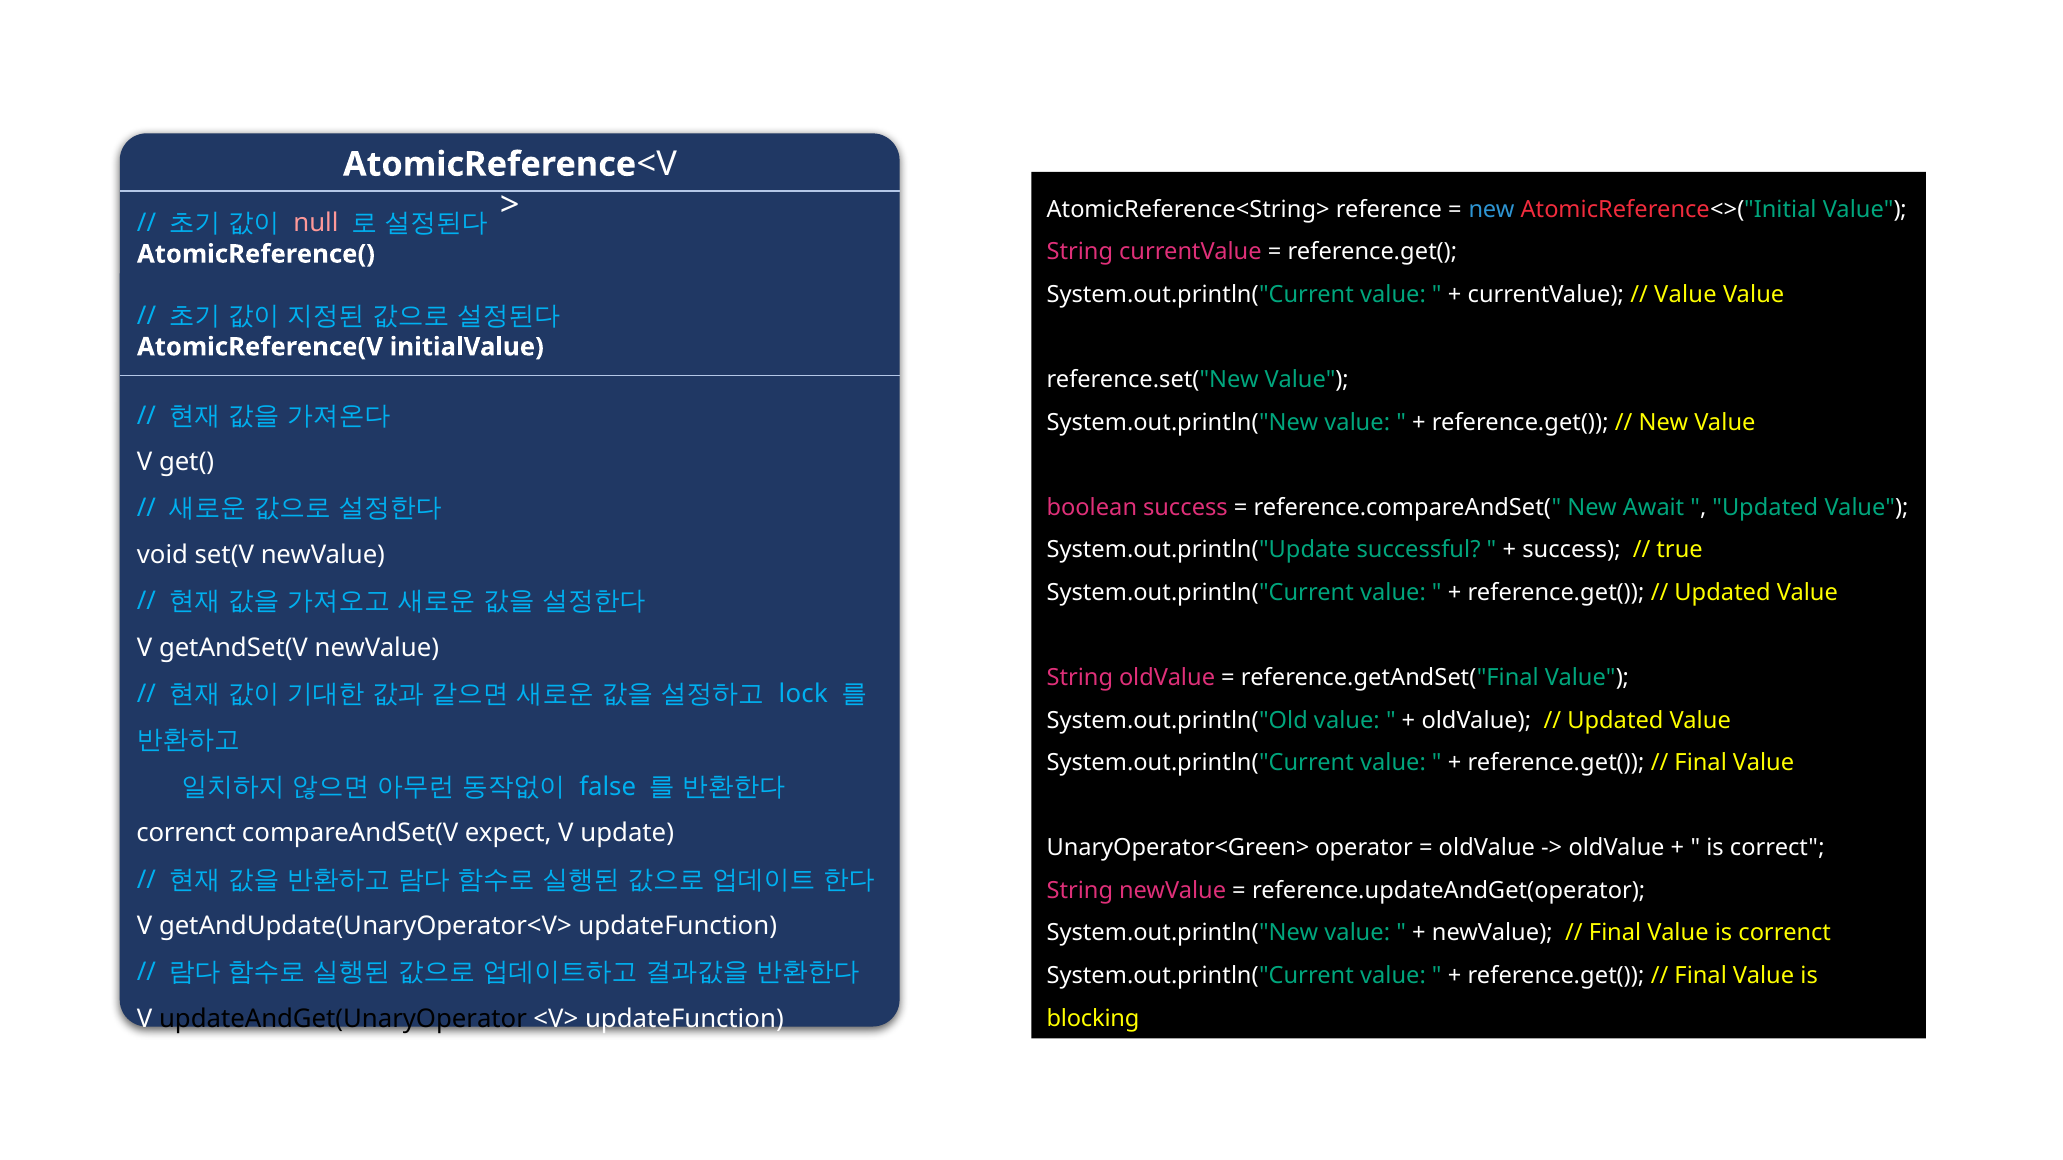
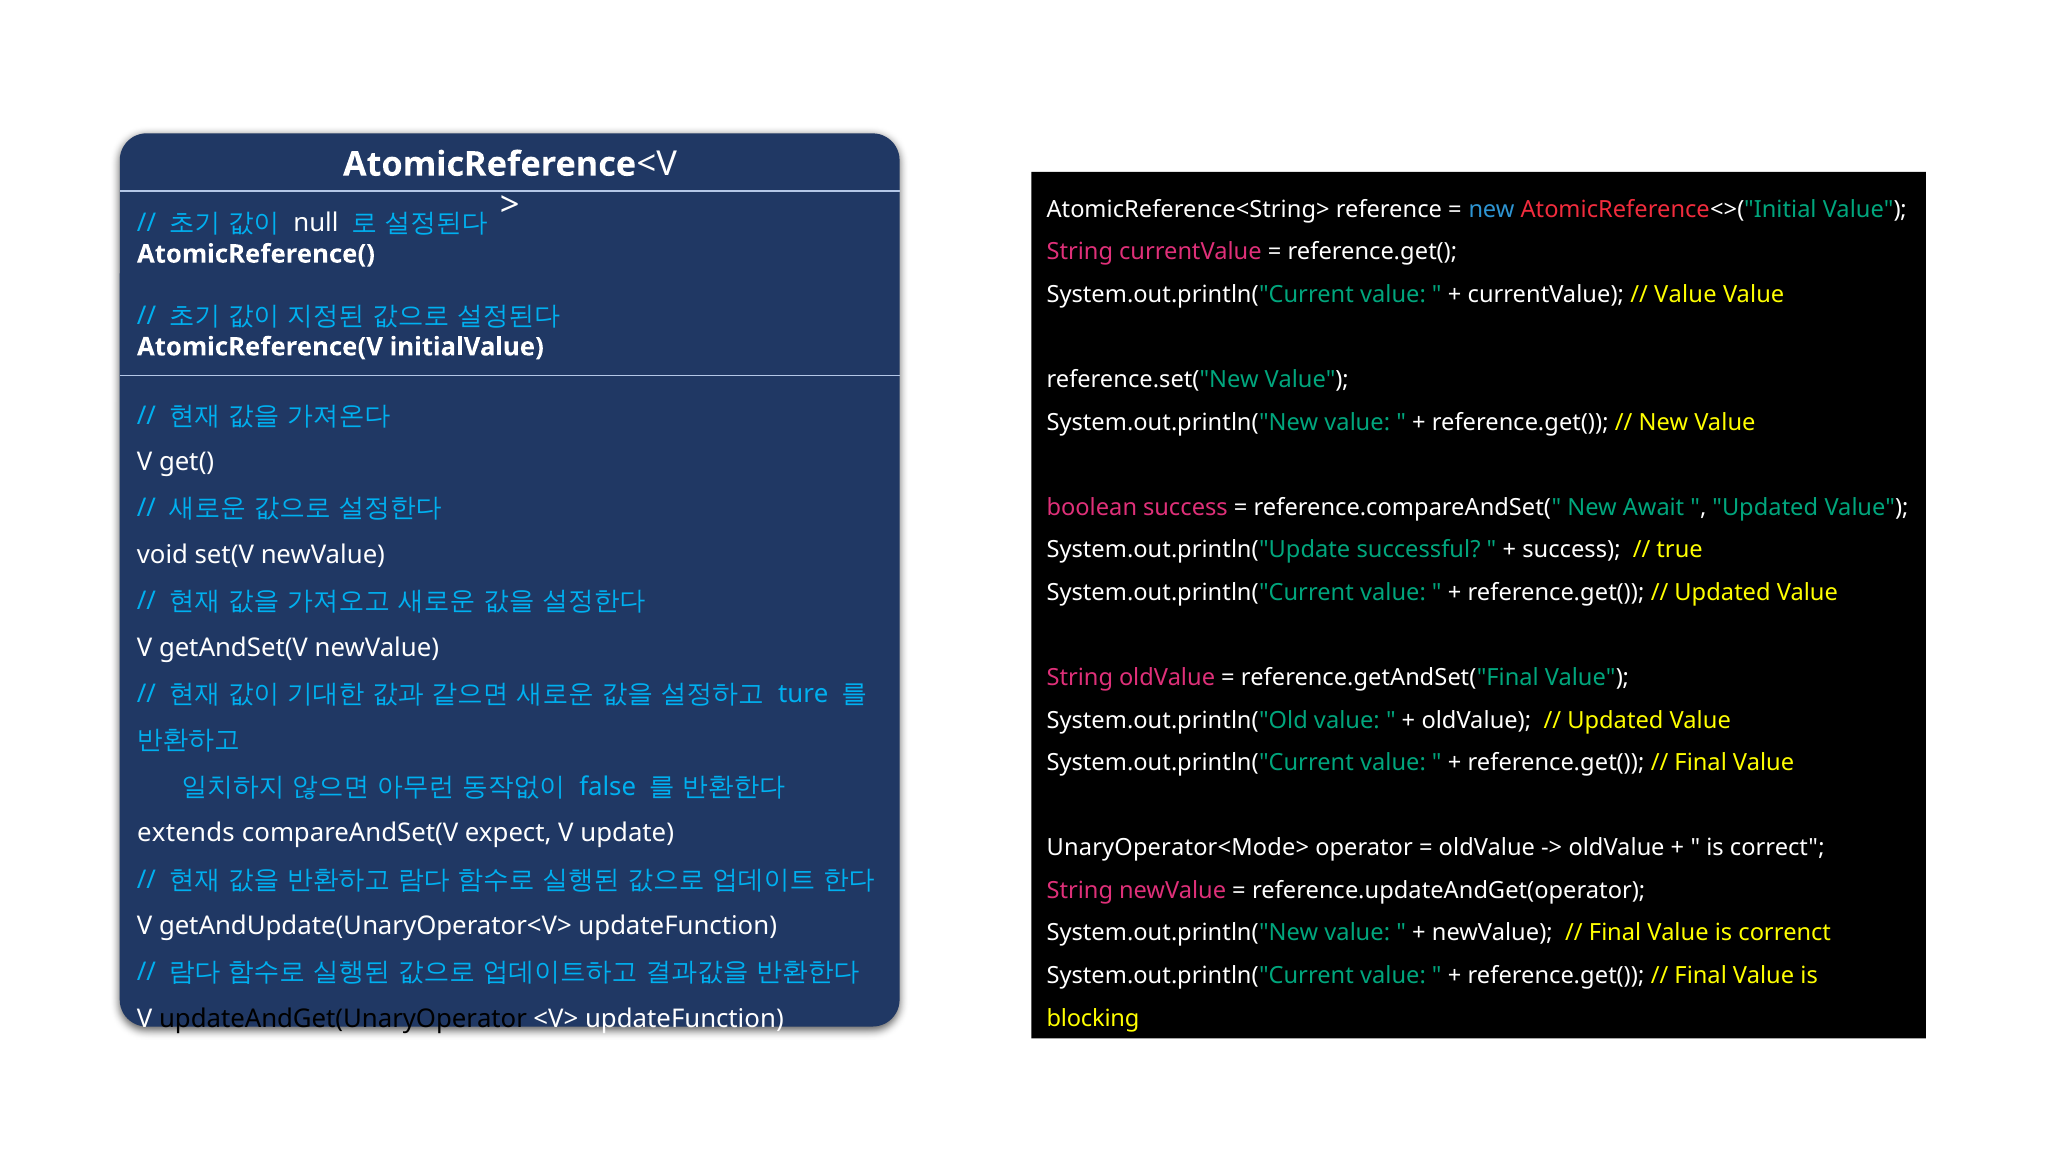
null colour: pink -> white (316, 223)
lock: lock -> ture (803, 694)
correnct: correnct -> extends (186, 834)
UnaryOperator<Green>: UnaryOperator<Green> -> UnaryOperator<Mode> (1178, 848)
